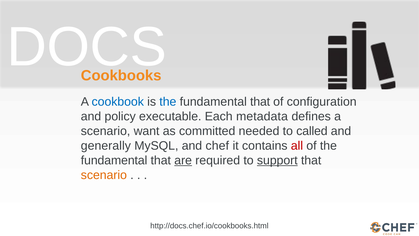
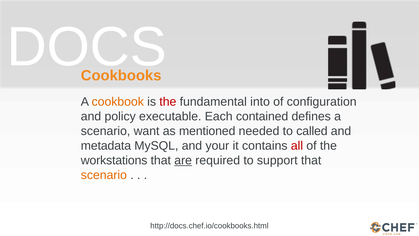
cookbook colour: blue -> orange (118, 102)
the colour: blue -> red (168, 102)
that: that -> into (260, 102)
metadata: metadata -> contained (262, 116)
committed: committed -> mentioned (207, 131)
generally: generally -> metadata (106, 146)
chef: chef -> your (217, 146)
fundamental: fundamental -> workstations (114, 160)
support underline: present -> none (277, 160)
